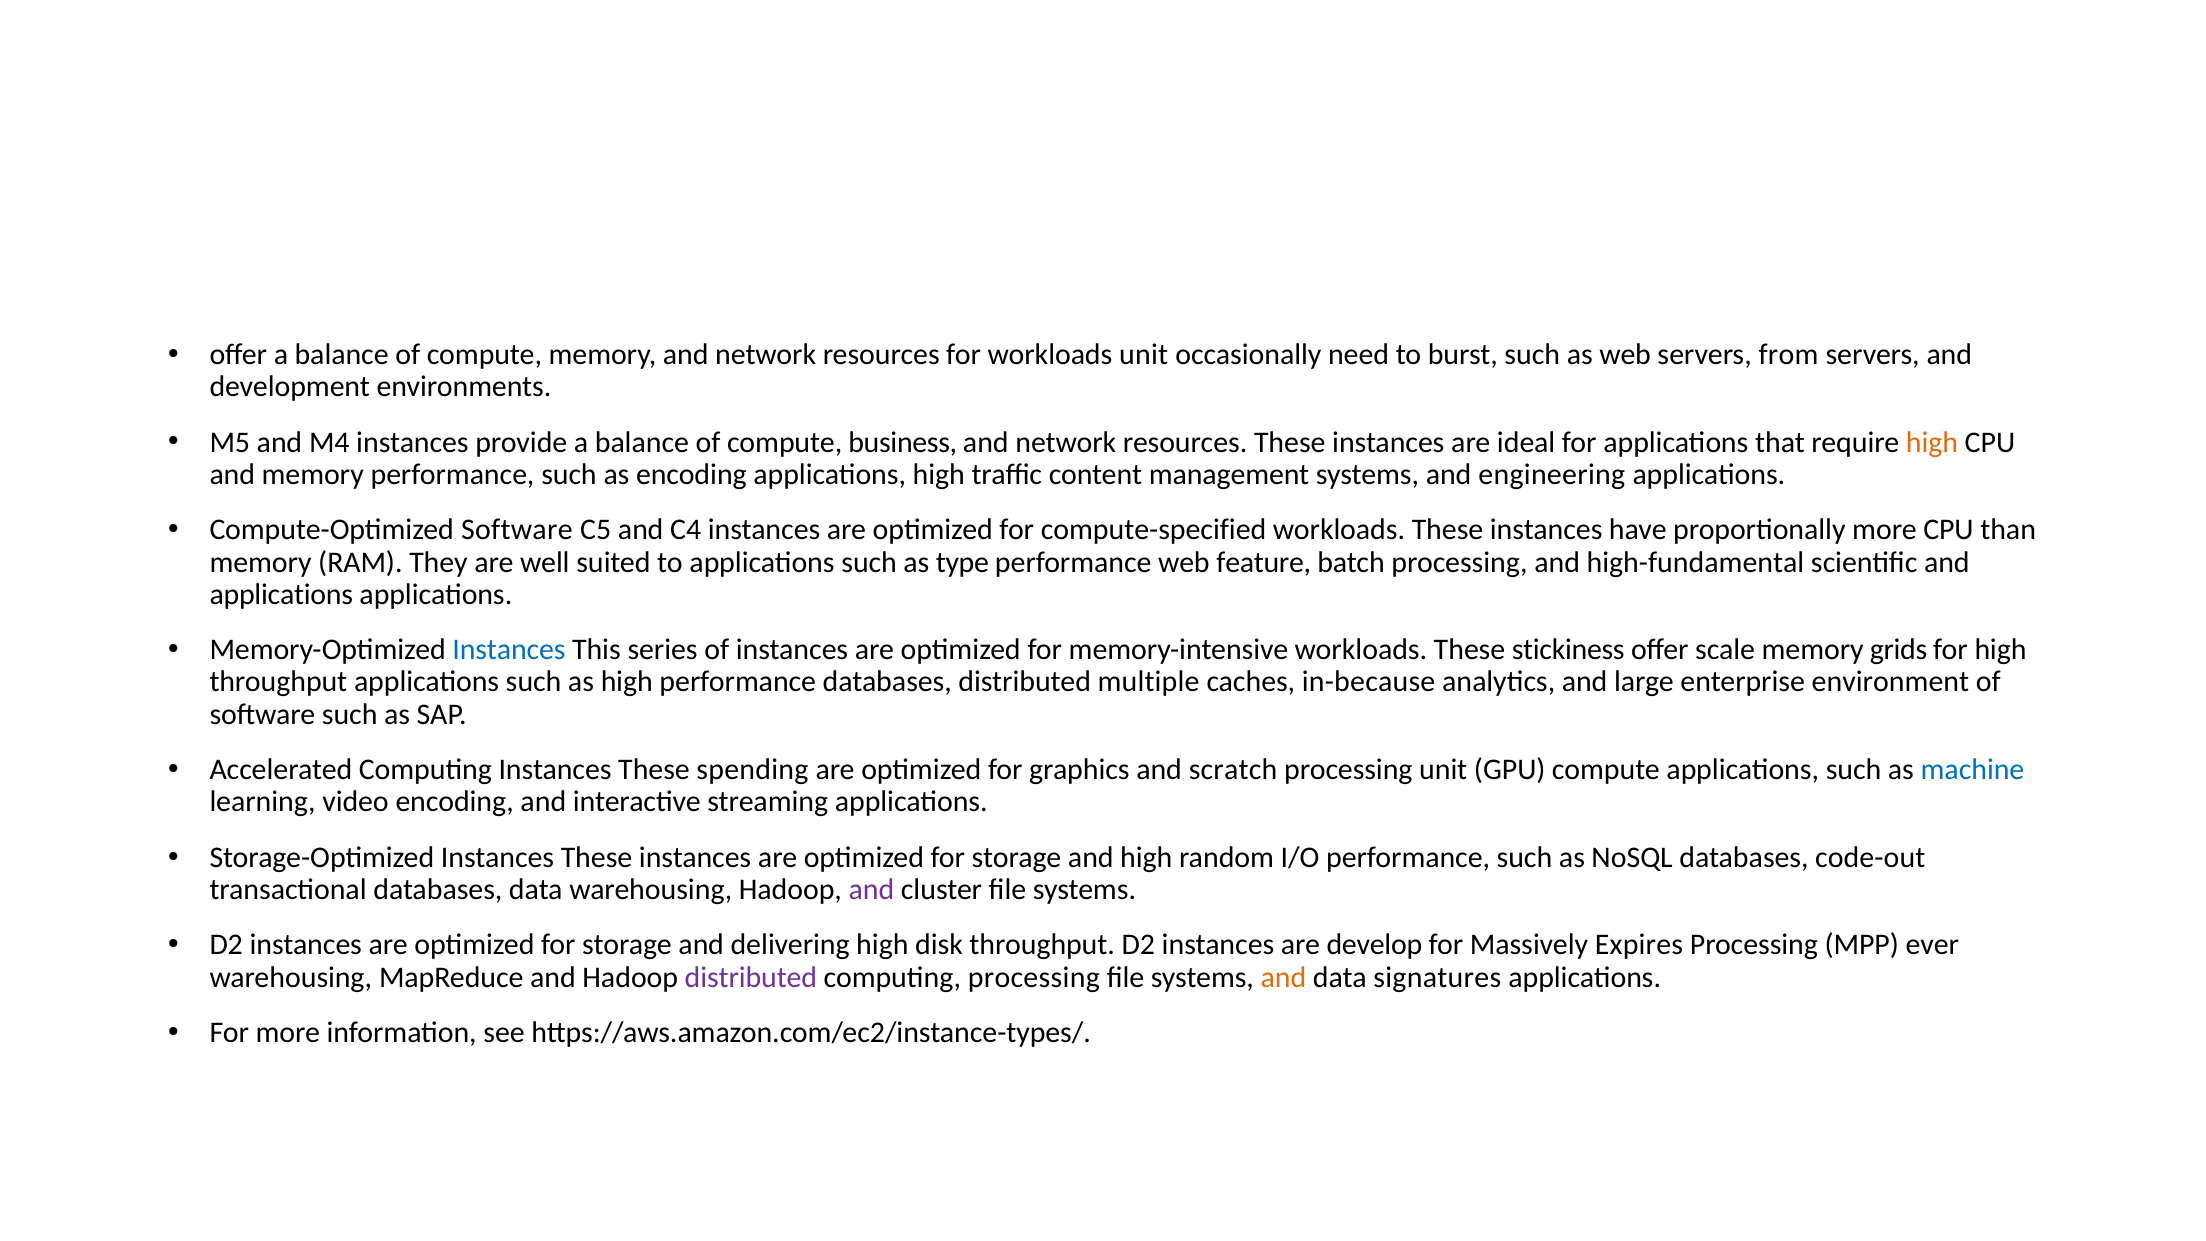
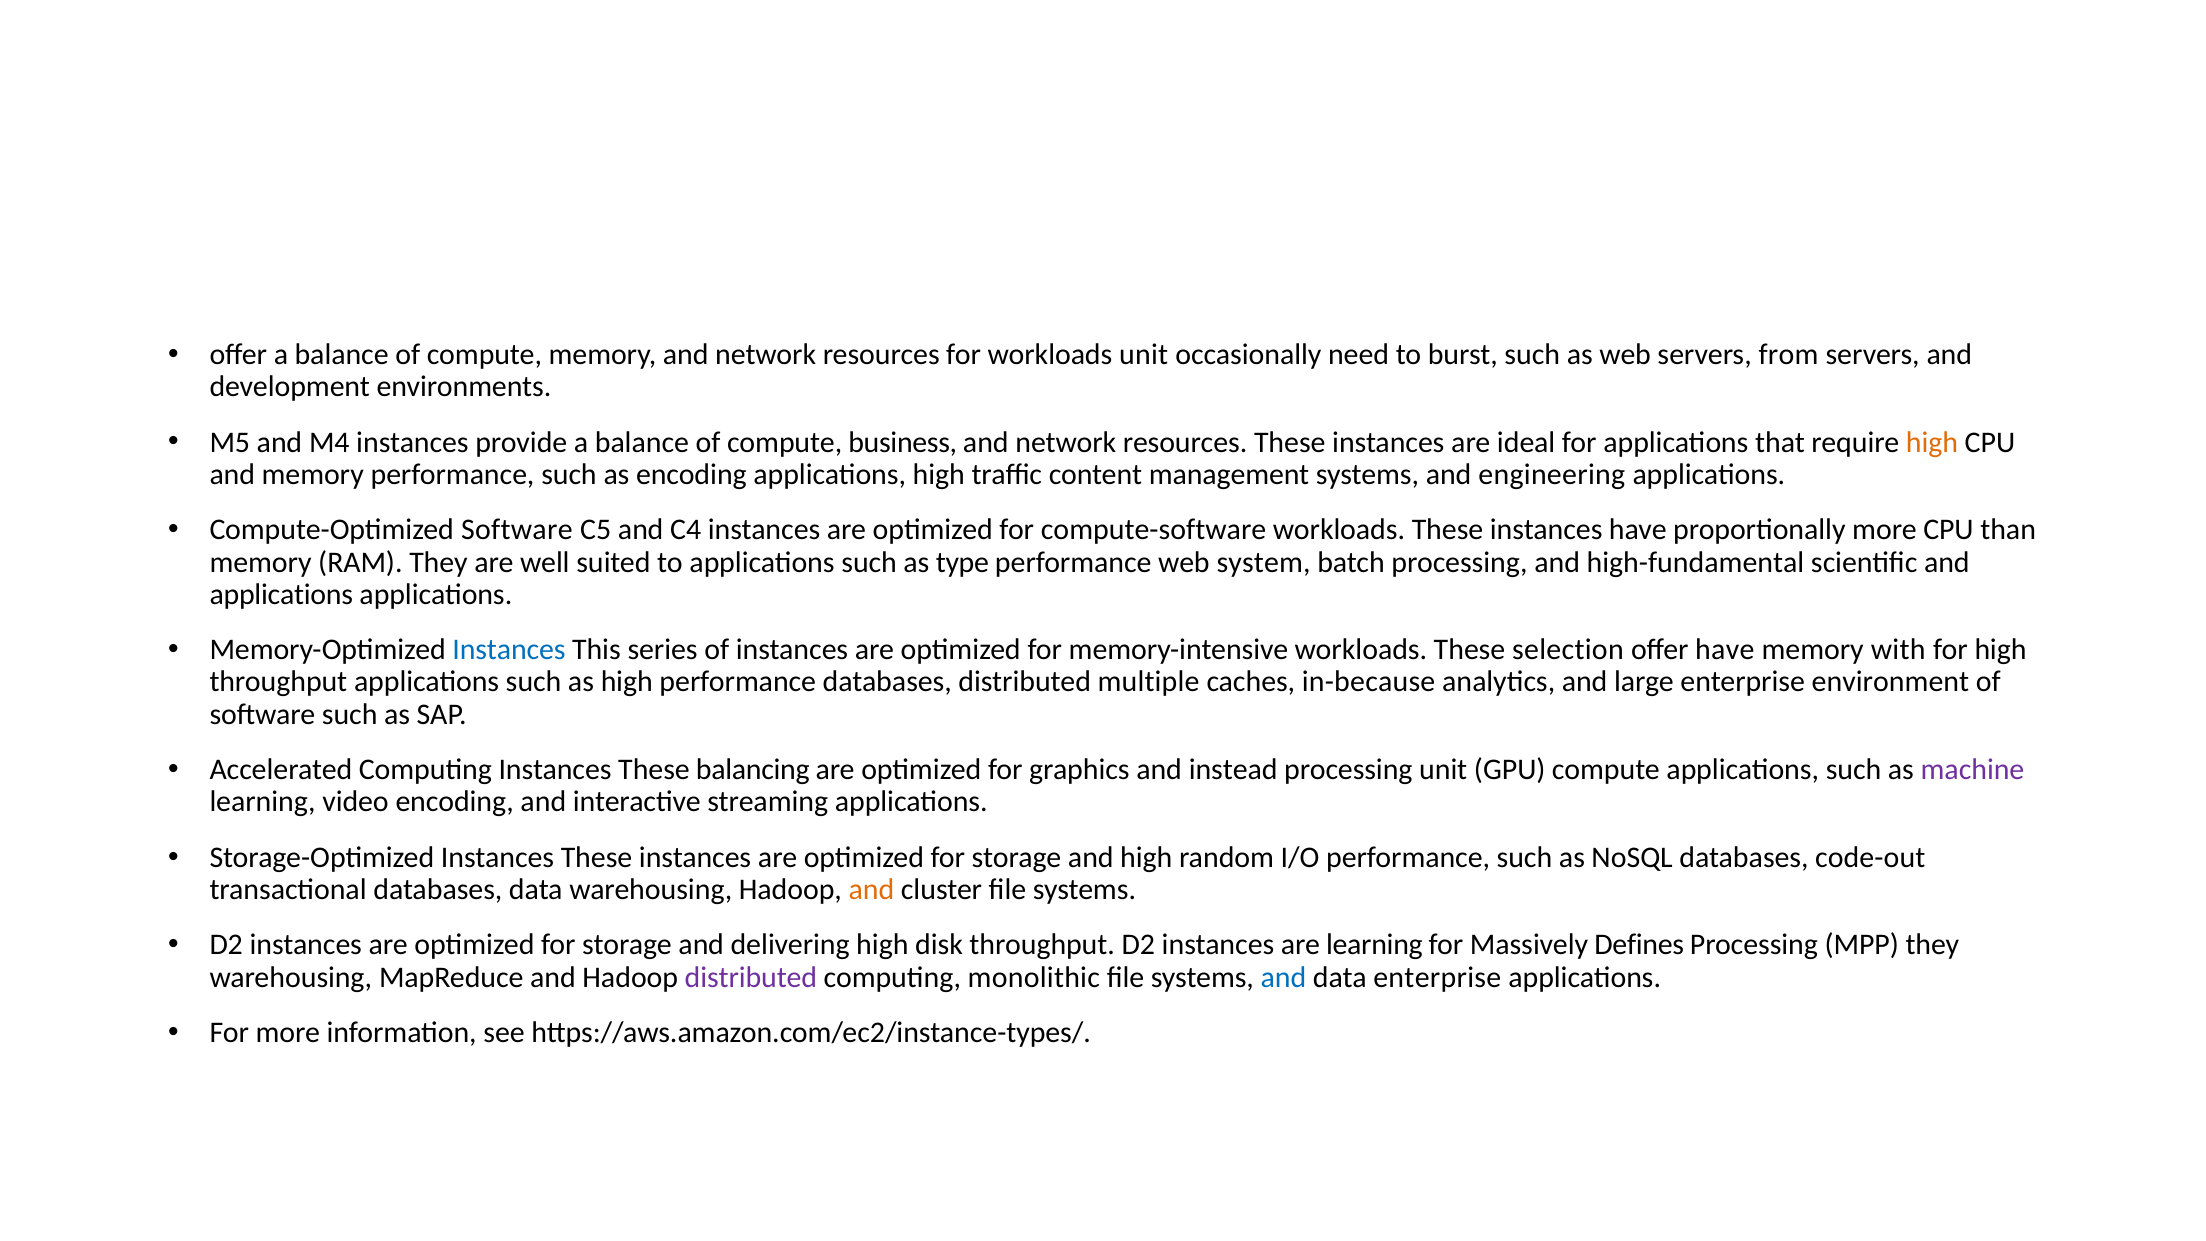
compute-specified: compute-specified -> compute-software (1154, 530)
feature: feature -> system (1264, 562)
stickiness: stickiness -> selection (1568, 650)
offer scale: scale -> have (1725, 650)
grids: grids -> with (1898, 650)
spending: spending -> balancing (753, 770)
scratch: scratch -> instead (1233, 770)
machine colour: blue -> purple (1972, 770)
and colour: purple -> orange (871, 890)
are develop: develop -> learning (1374, 945)
Expires: Expires -> Defines (1639, 945)
MPP ever: ever -> they (1932, 945)
computing processing: processing -> monolithic (1034, 977)
and colour: orange -> blue (1284, 977)
data signatures: signatures -> enterprise (1437, 977)
